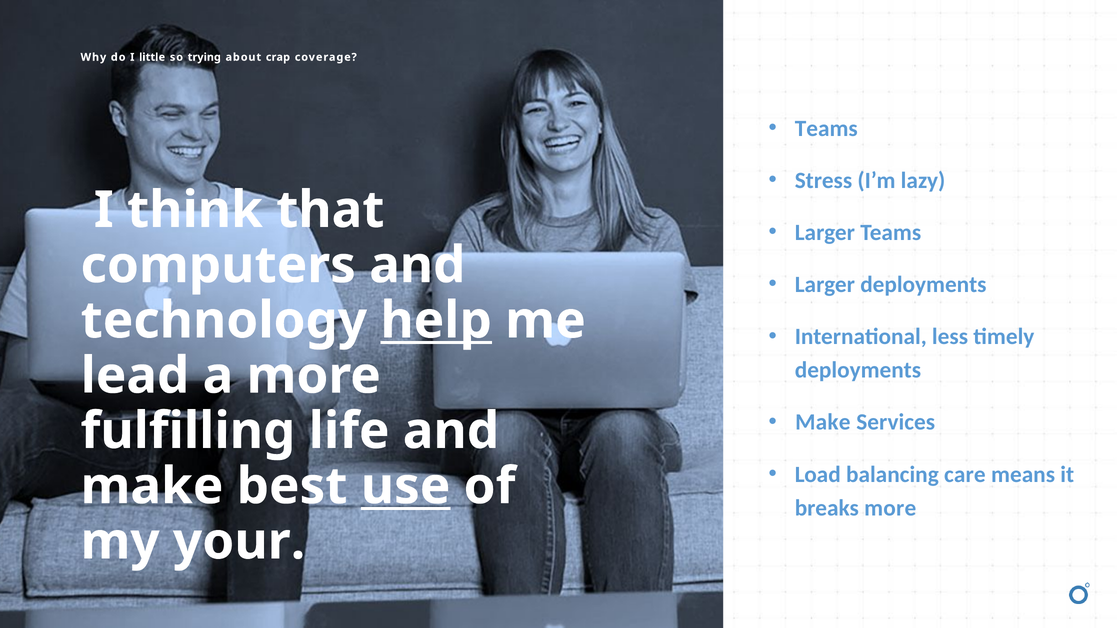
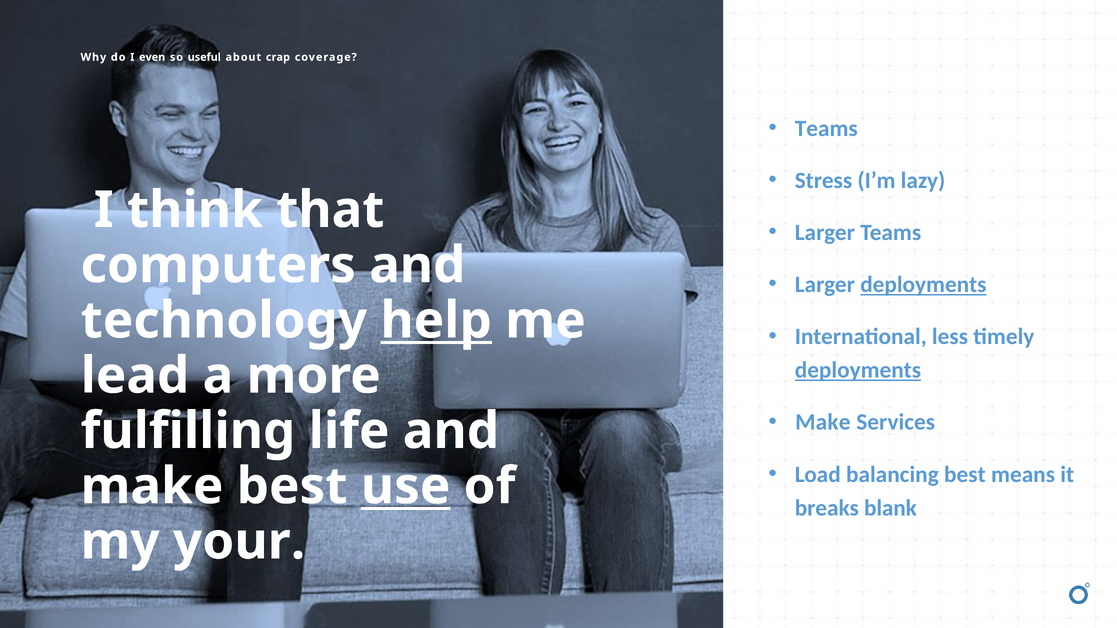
little: little -> even (152, 57)
trying: trying -> useful (204, 57)
deployments underline: none -> present (923, 285)
deployments underline: none -> present (858, 370)
balancing care: care -> best (965, 475)
breaks more: more -> blank (890, 508)
